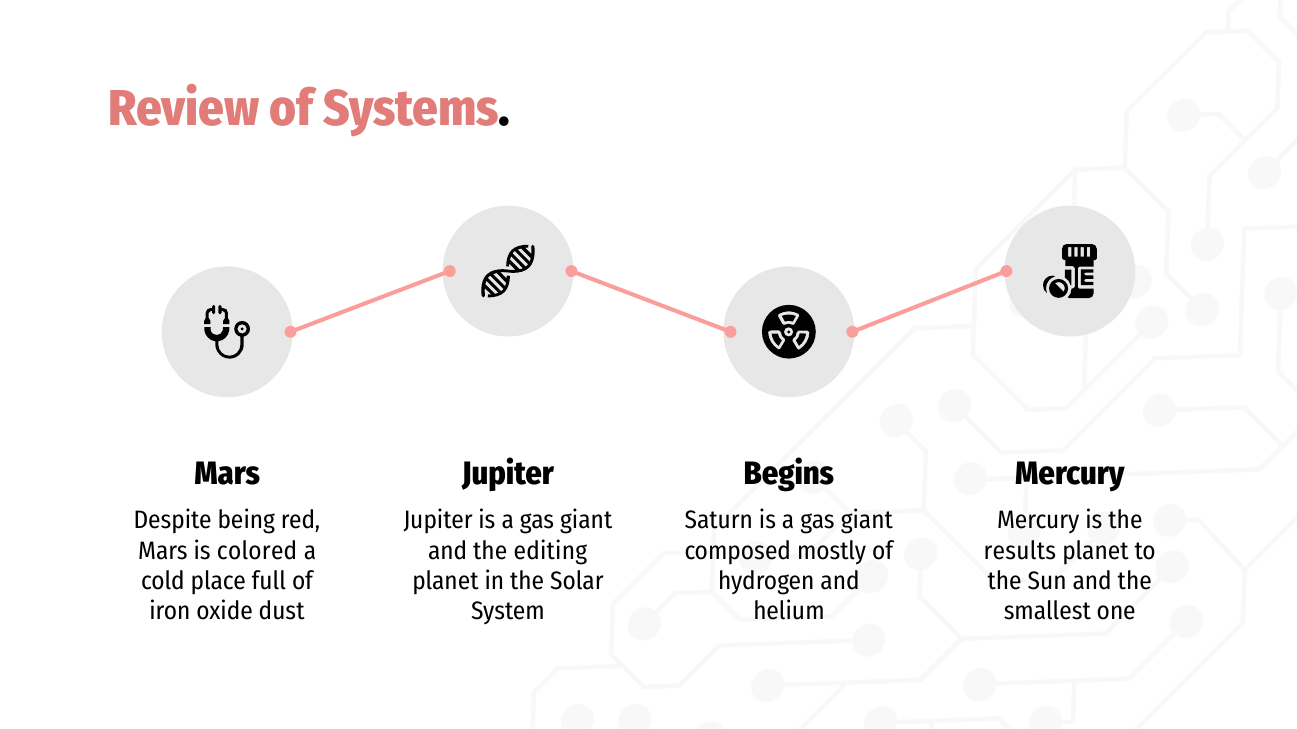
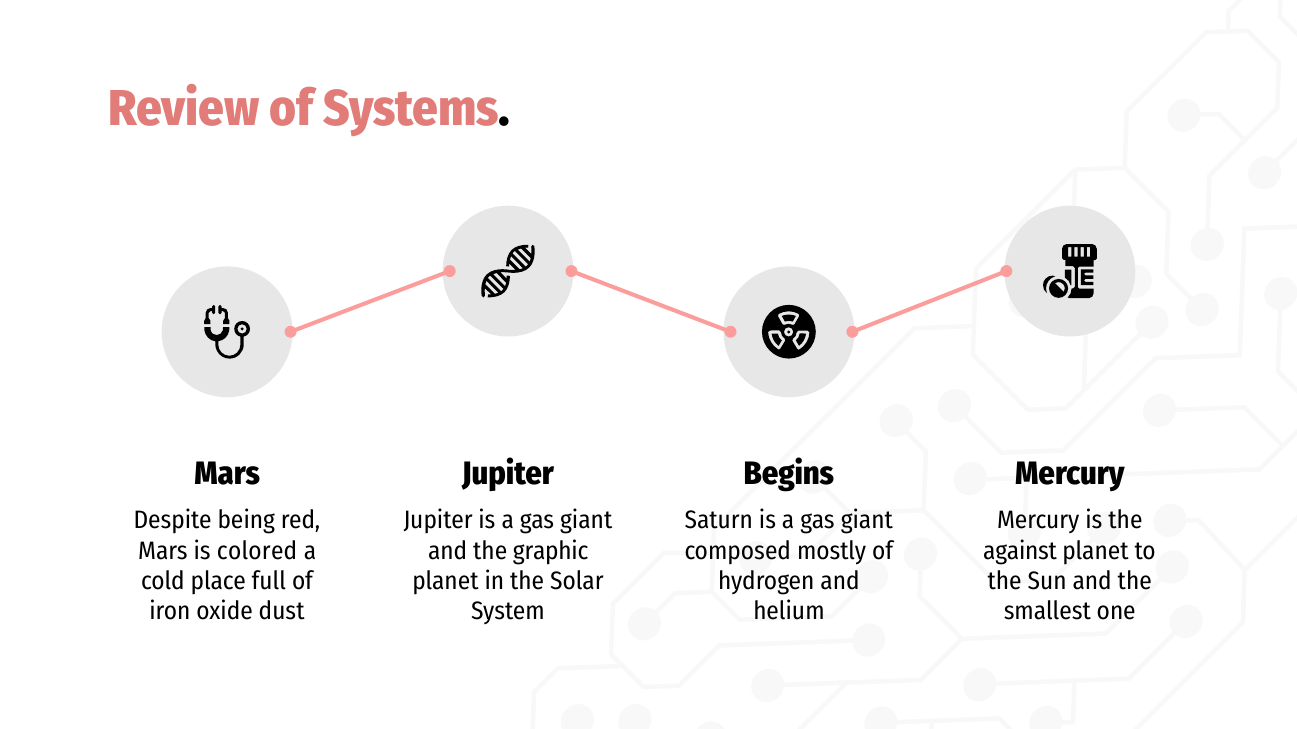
editing: editing -> graphic (551, 551)
results: results -> against (1020, 551)
